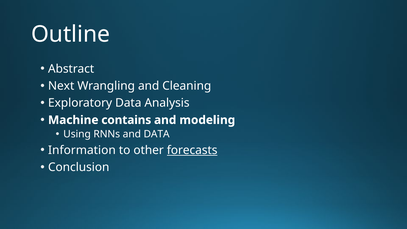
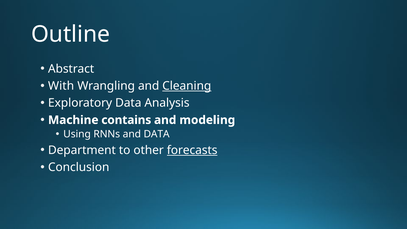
Next: Next -> With (61, 86)
Cleaning underline: none -> present (187, 86)
Information: Information -> Department (82, 150)
